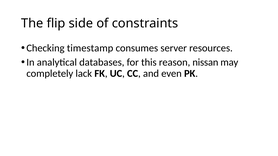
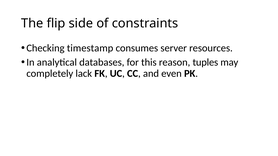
nissan: nissan -> tuples (205, 62)
